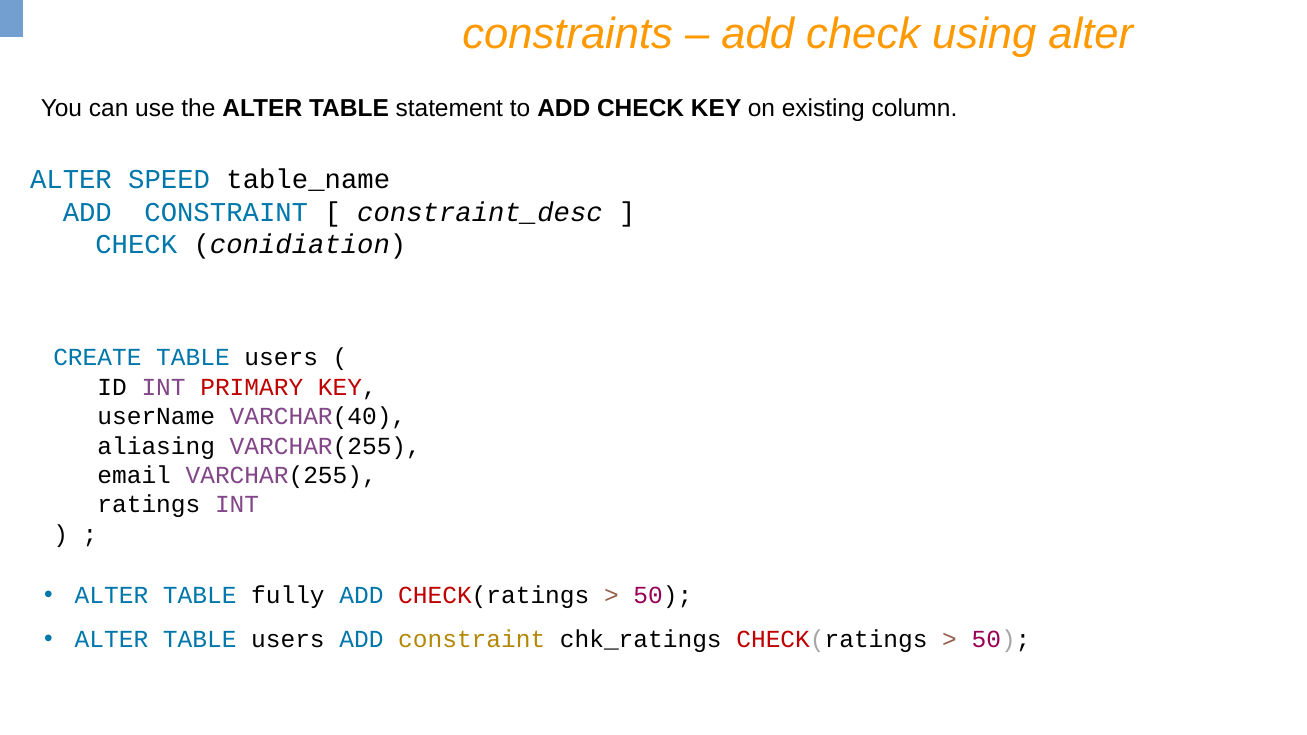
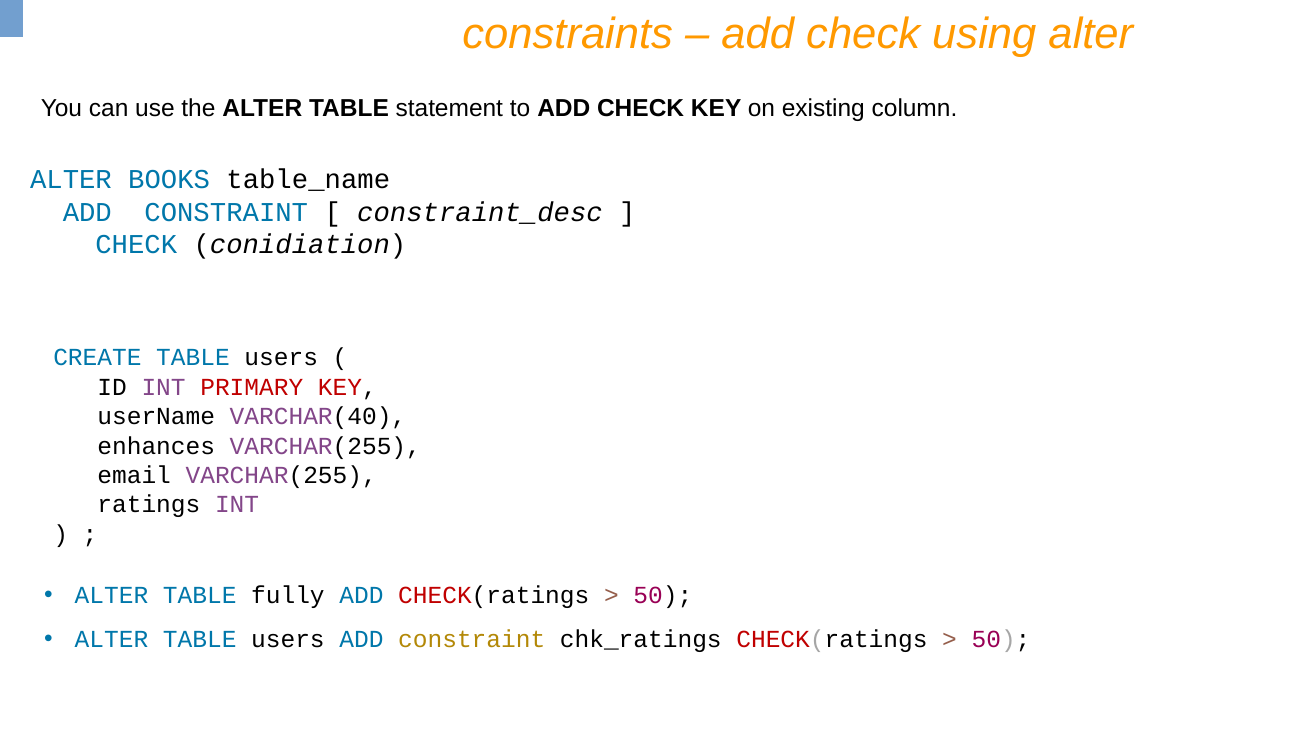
SPEED: SPEED -> BOOKS (169, 179)
aliasing: aliasing -> enhances (156, 446)
